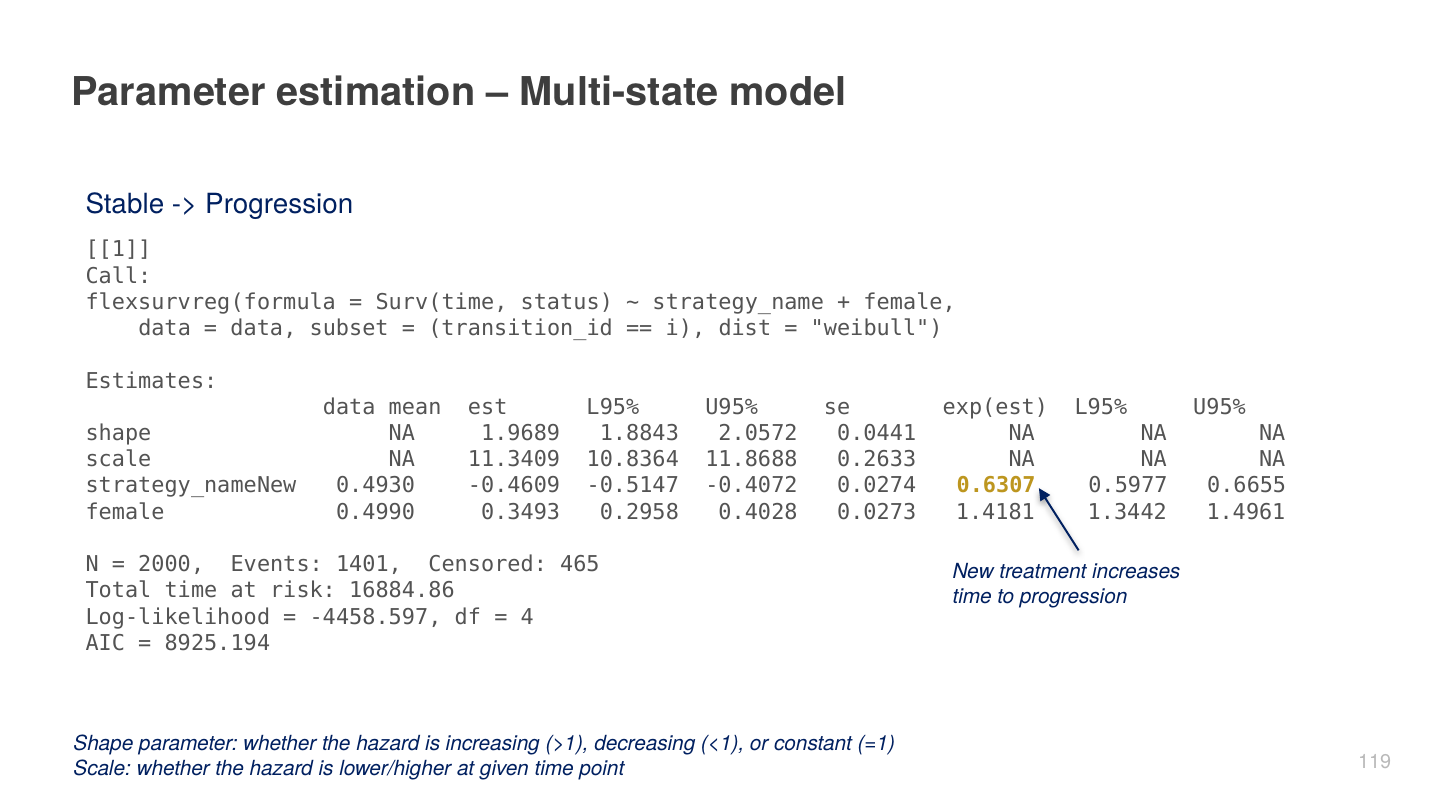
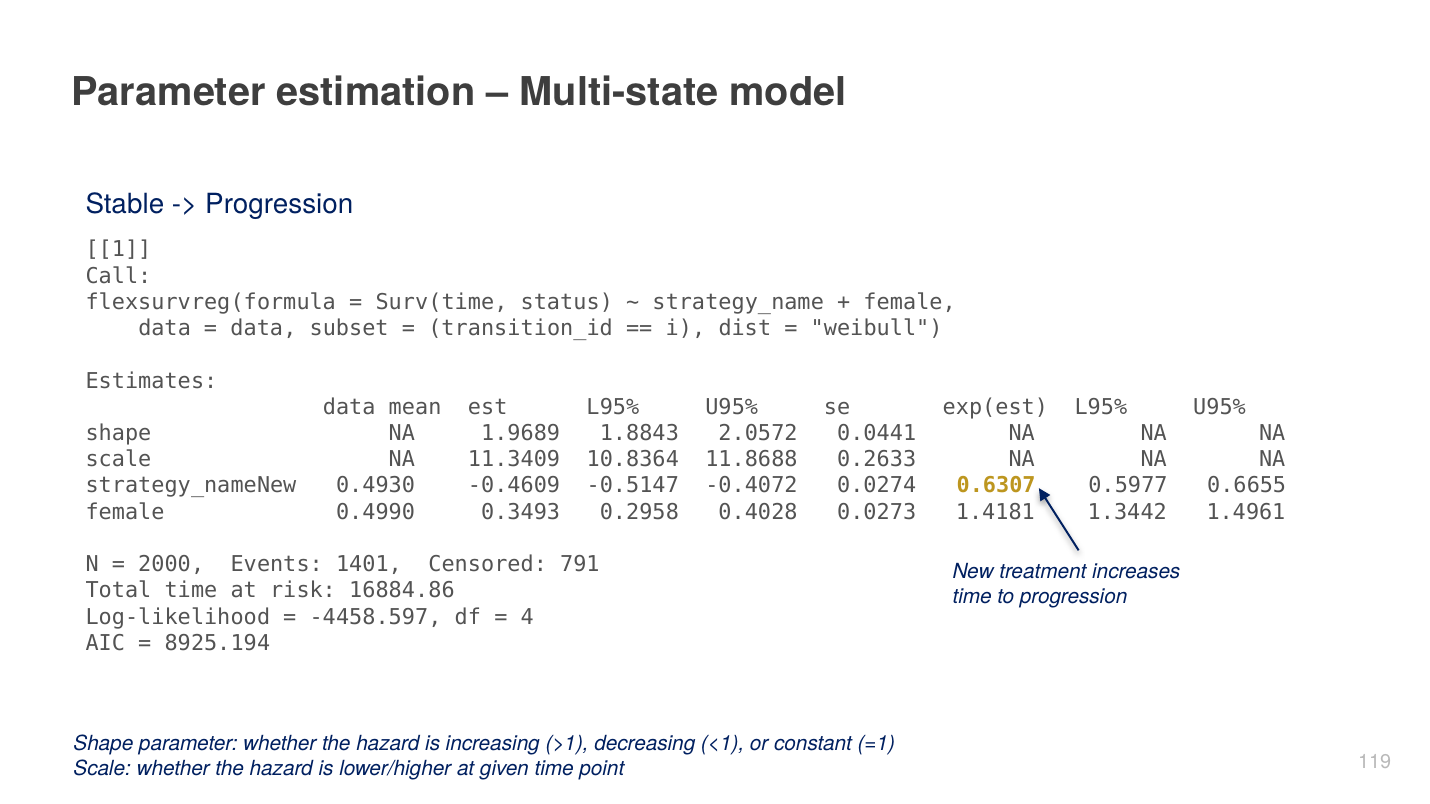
465: 465 -> 791 (580, 565)
